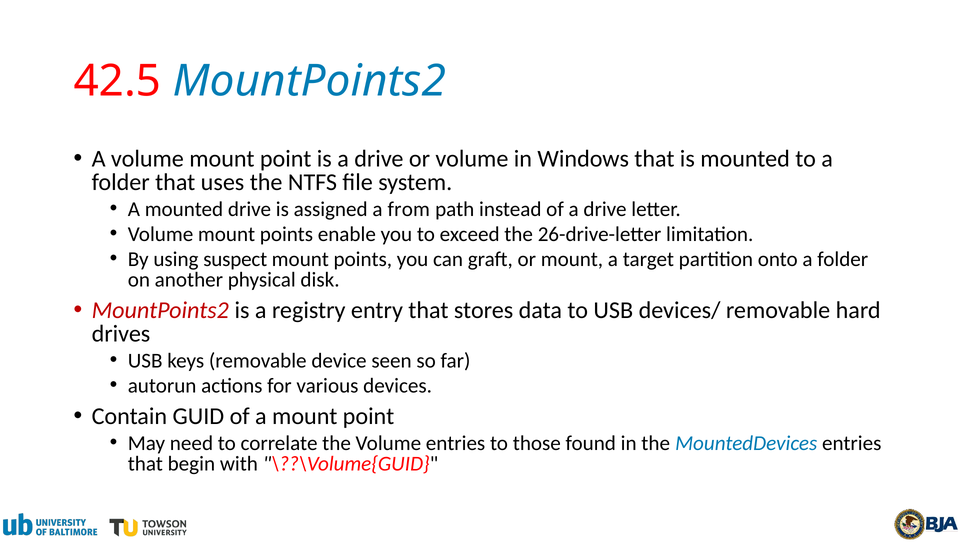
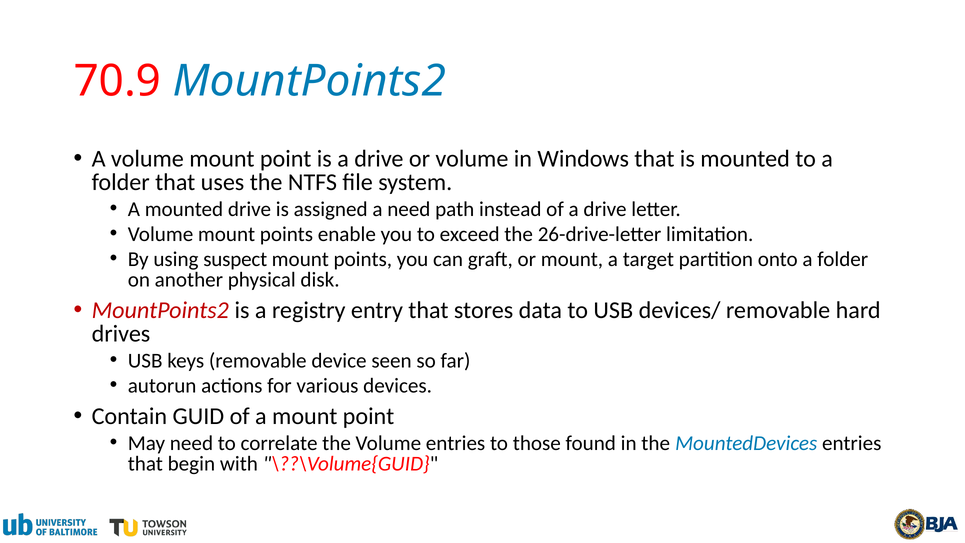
42.5: 42.5 -> 70.9 (117, 81)
a from: from -> need (409, 209)
